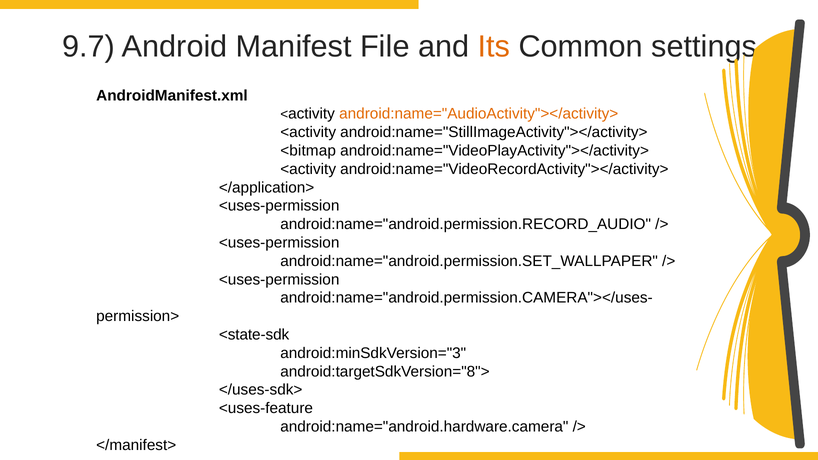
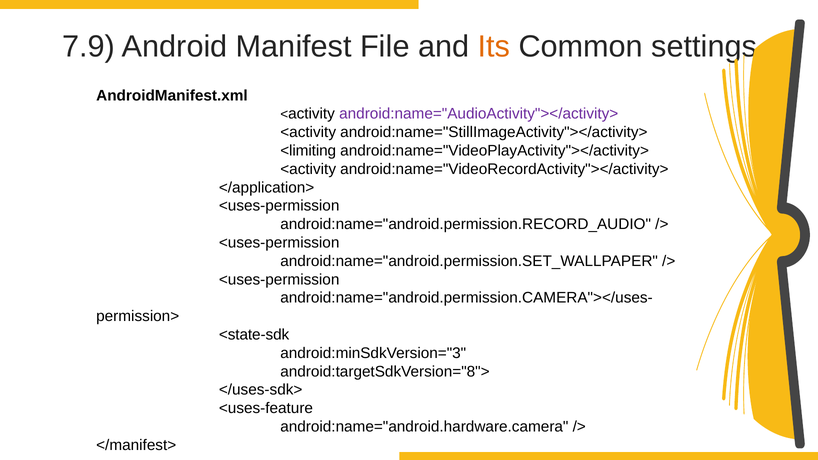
9.7: 9.7 -> 7.9 (89, 47)
android:name="AudioActivity"></activity> colour: orange -> purple (479, 114)
<bitmap: <bitmap -> <limiting (308, 151)
